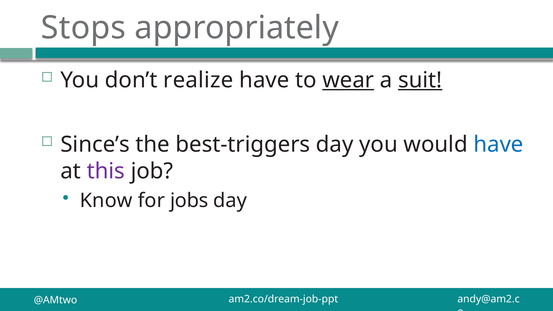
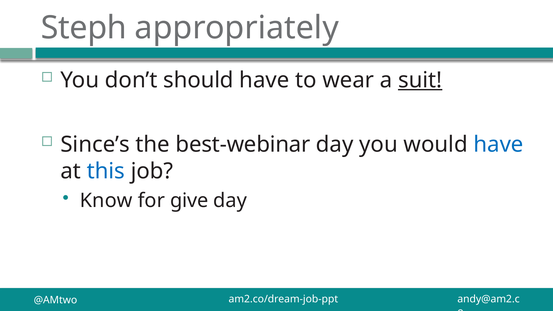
Stops: Stops -> Steph (84, 28)
realize: realize -> should (198, 80)
wear underline: present -> none (348, 80)
best-triggers: best-triggers -> best-webinar (243, 144)
this colour: purple -> blue (106, 171)
jobs: jobs -> give (189, 201)
